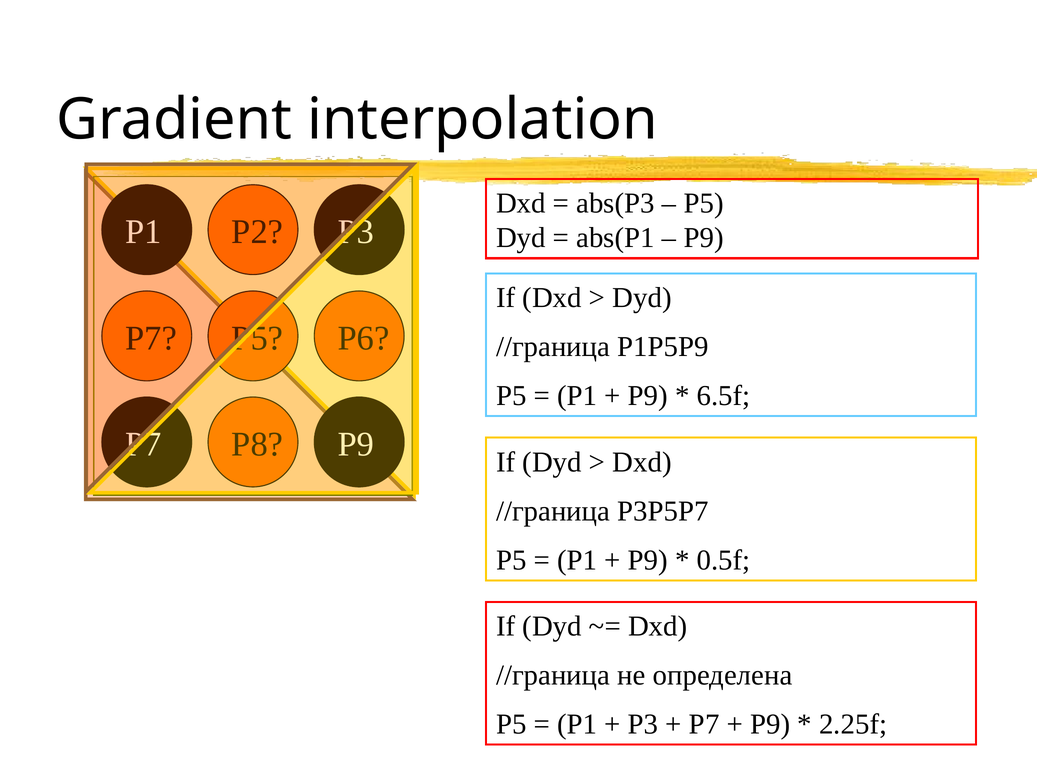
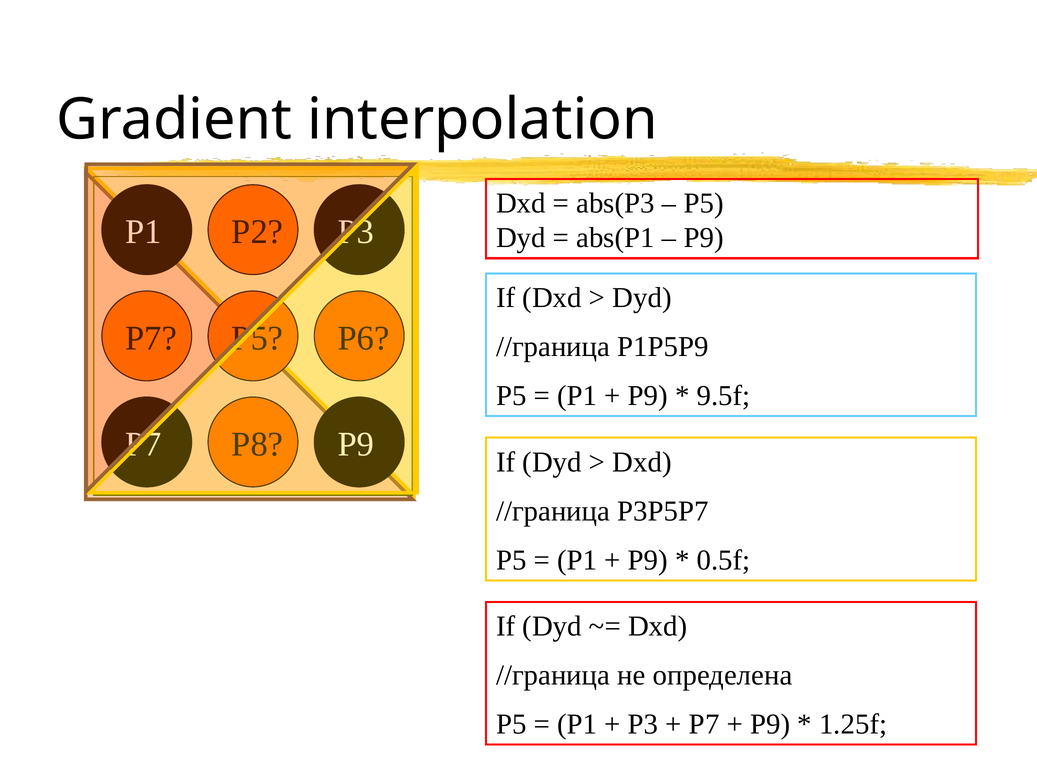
6.5f: 6.5f -> 9.5f (724, 396)
2.25f: 2.25f -> 1.25f (853, 724)
